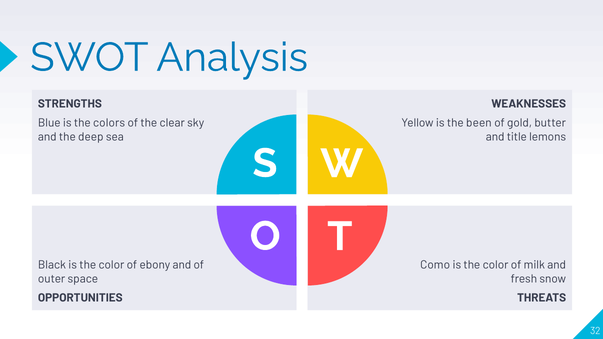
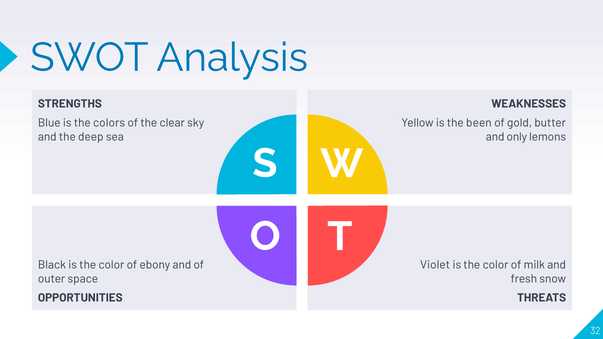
title: title -> only (517, 137)
Como: Como -> Violet (435, 265)
